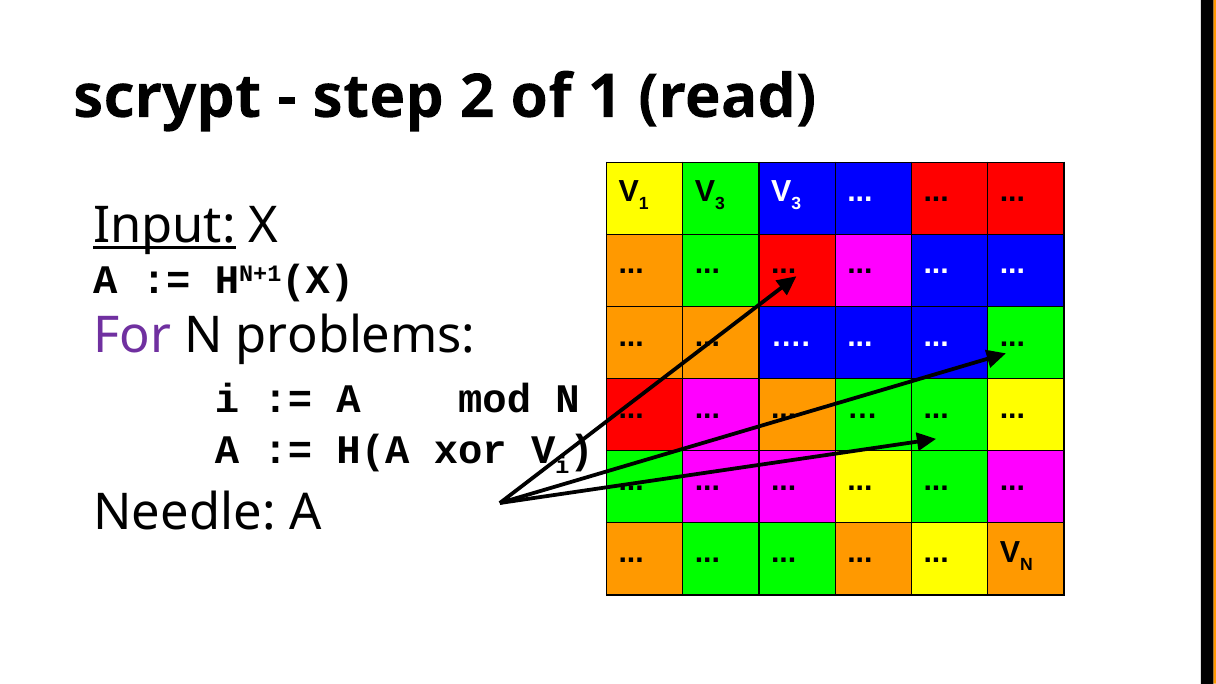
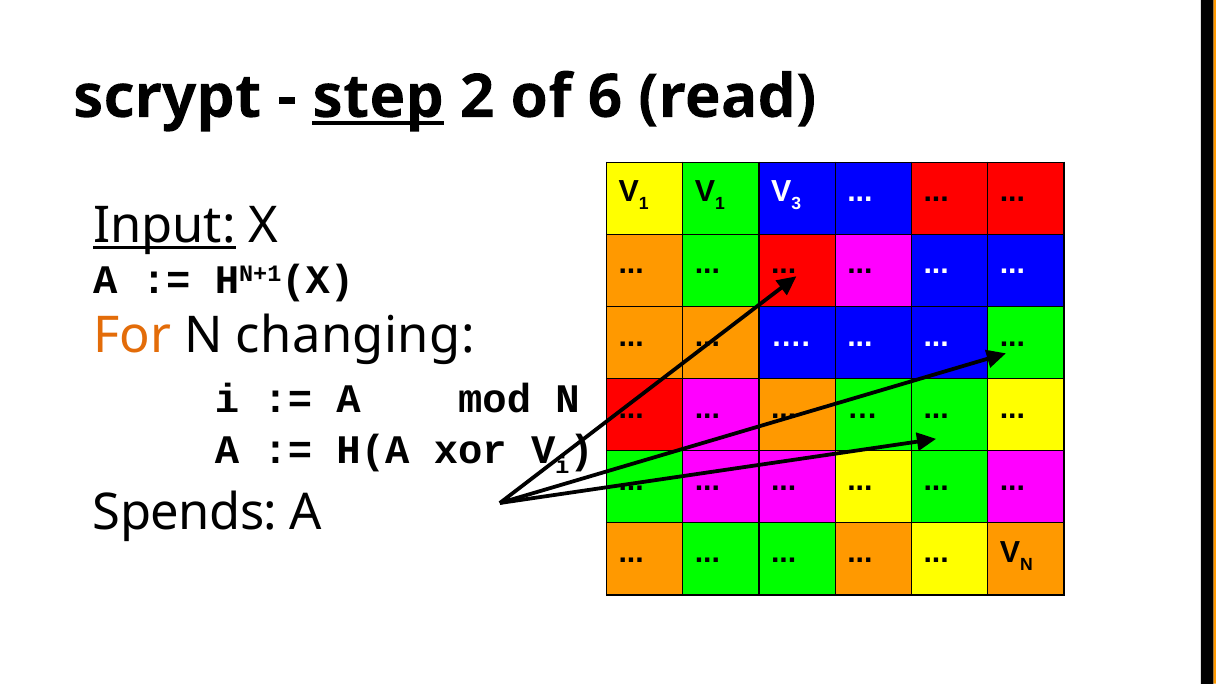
step underline: none -> present (378, 97)
of 1: 1 -> 6 (605, 97)
3: 3 -> 1 (720, 204)
For colour: purple -> orange (132, 335)
problems: problems -> changing (355, 335)
Needle: Needle -> Spends (185, 512)
